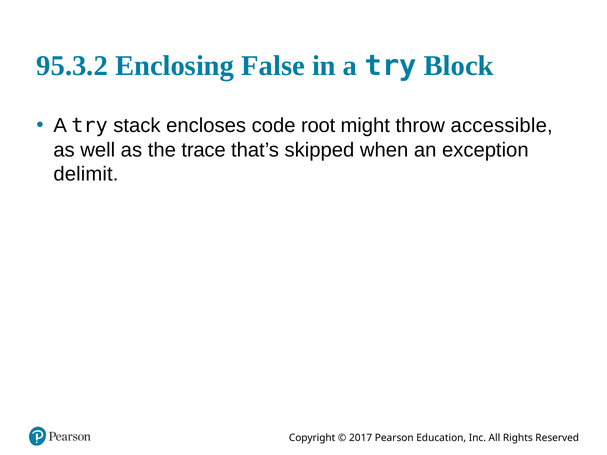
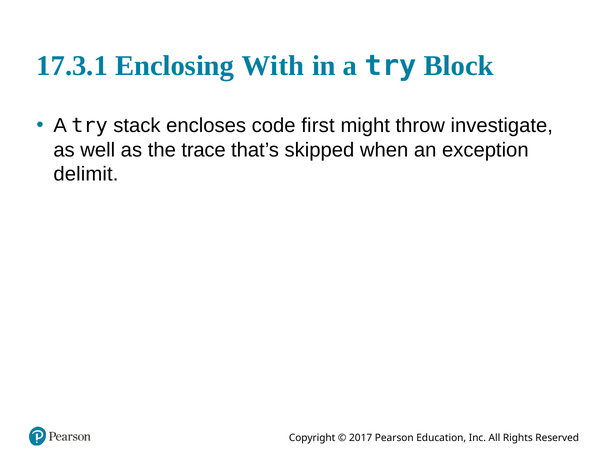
95.3.2: 95.3.2 -> 17.3.1 (72, 66)
False: False -> With (273, 66)
root: root -> first (318, 126)
accessible: accessible -> investigate (502, 126)
